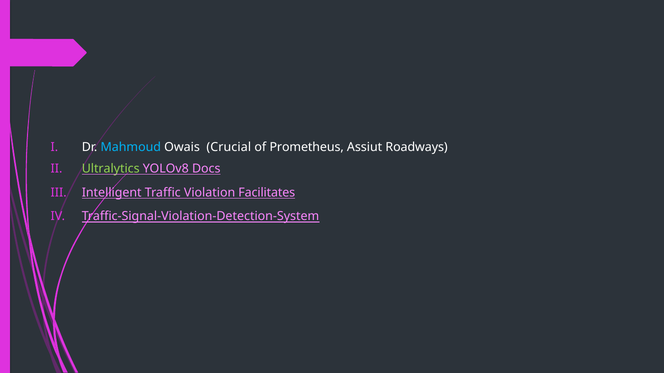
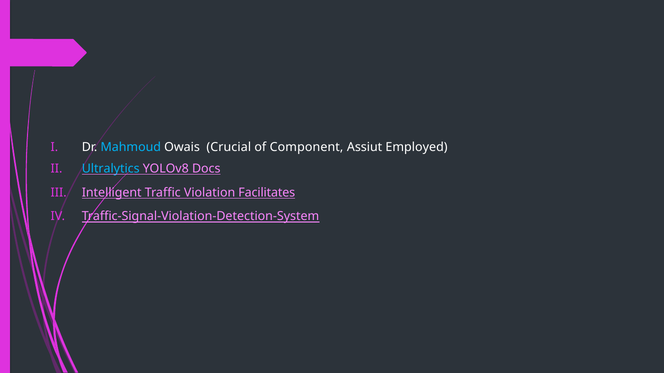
Prometheus: Prometheus -> Component (307, 147)
Roadways: Roadways -> Employed (417, 147)
Ultralytics colour: light green -> light blue (111, 169)
